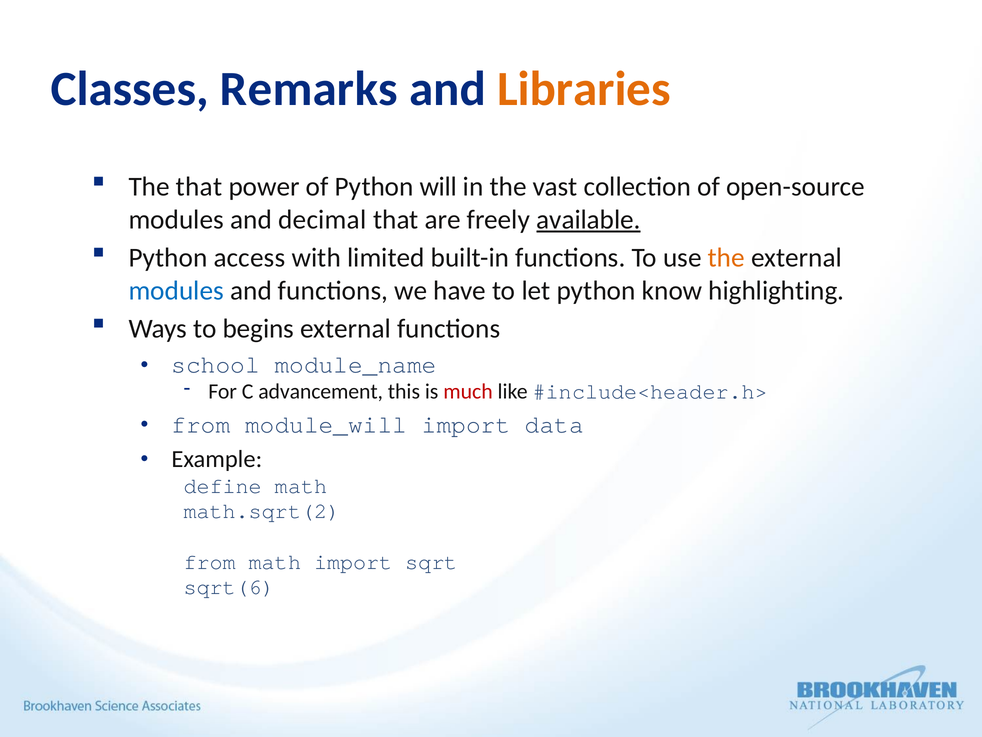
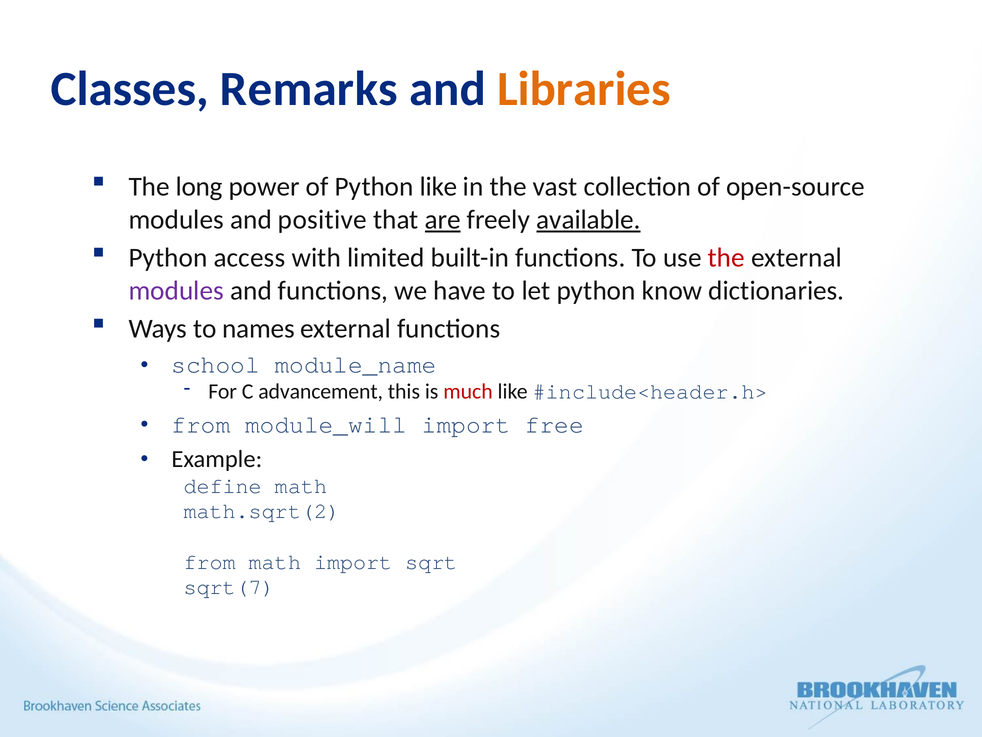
The that: that -> long (199, 187)
Python will: will -> like (438, 187)
decimal: decimal -> positive (322, 220)
are underline: none -> present (443, 220)
the colour: orange -> red (726, 258)
modules colour: blue -> purple (176, 291)
highlighting: highlighting -> dictionaries (776, 291)
begins: begins -> names (259, 329)
data: data -> free (554, 424)
sqrt(6: sqrt(6 -> sqrt(7 (229, 587)
